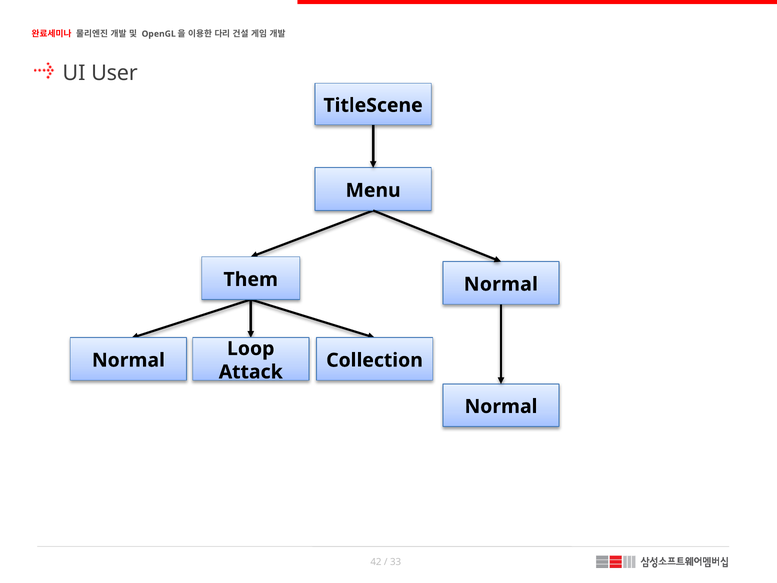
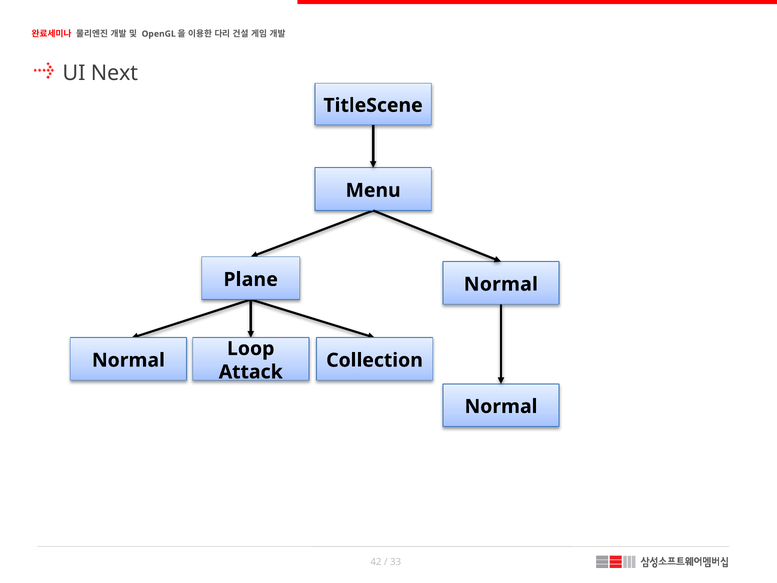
User: User -> Next (114, 73)
Them: Them -> Plane (251, 279)
